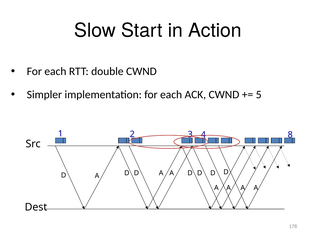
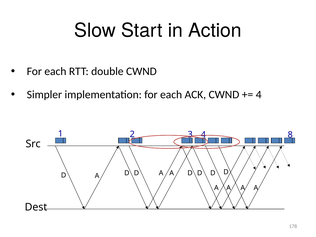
5: 5 -> 4 (259, 95)
